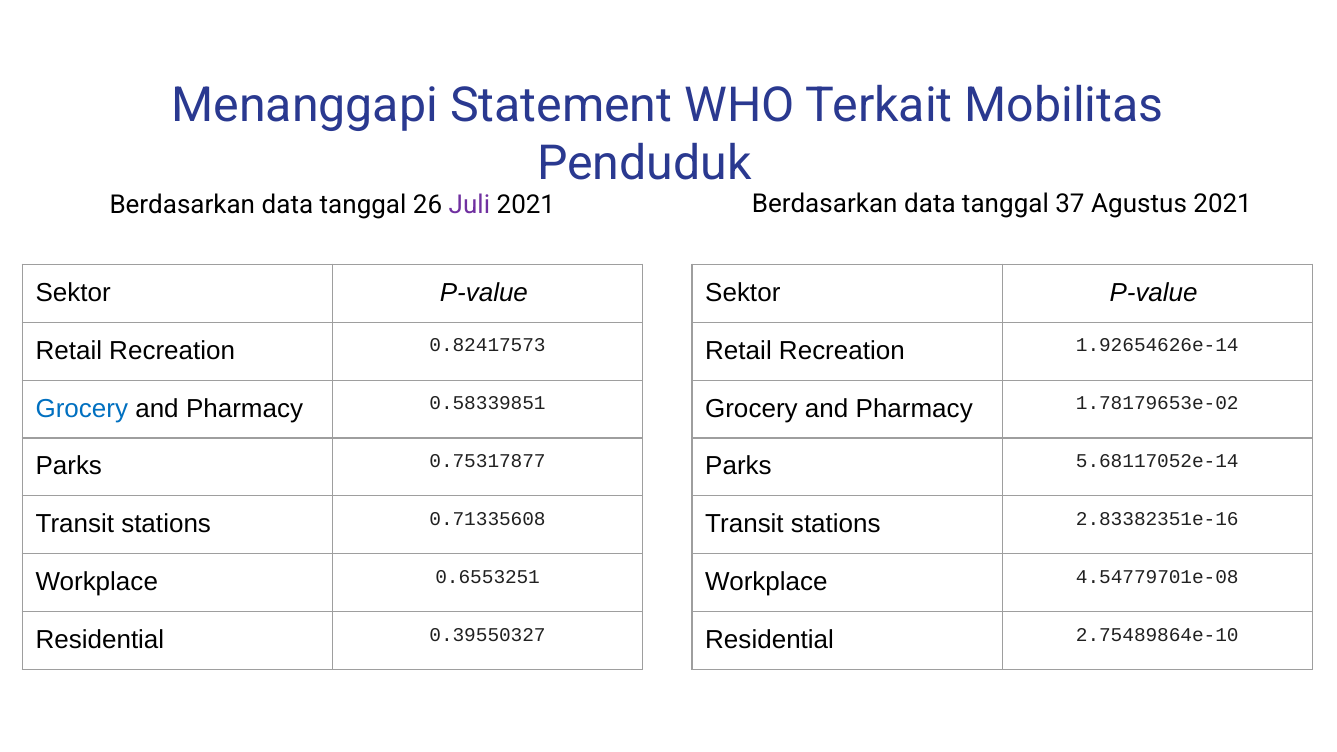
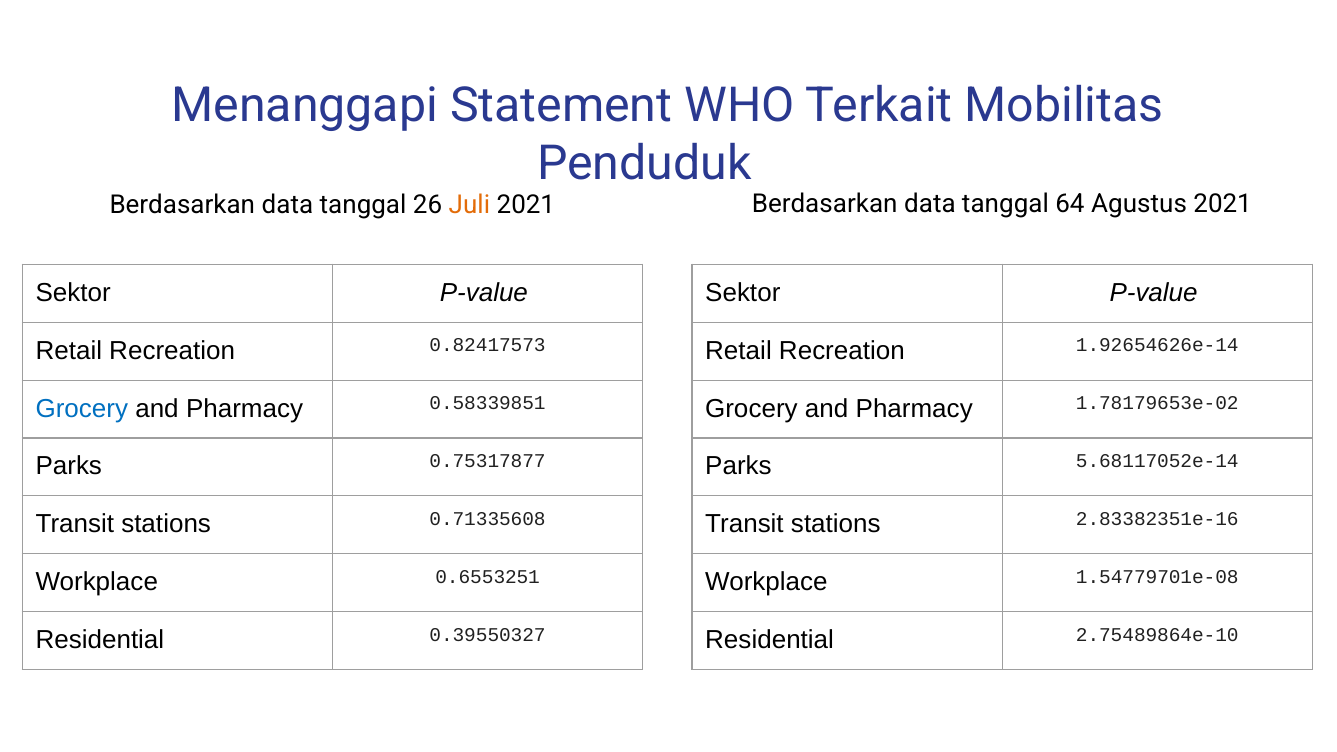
Juli colour: purple -> orange (469, 205)
37: 37 -> 64 (1070, 203)
4.54779701e-08: 4.54779701e-08 -> 1.54779701e-08 (1157, 577)
